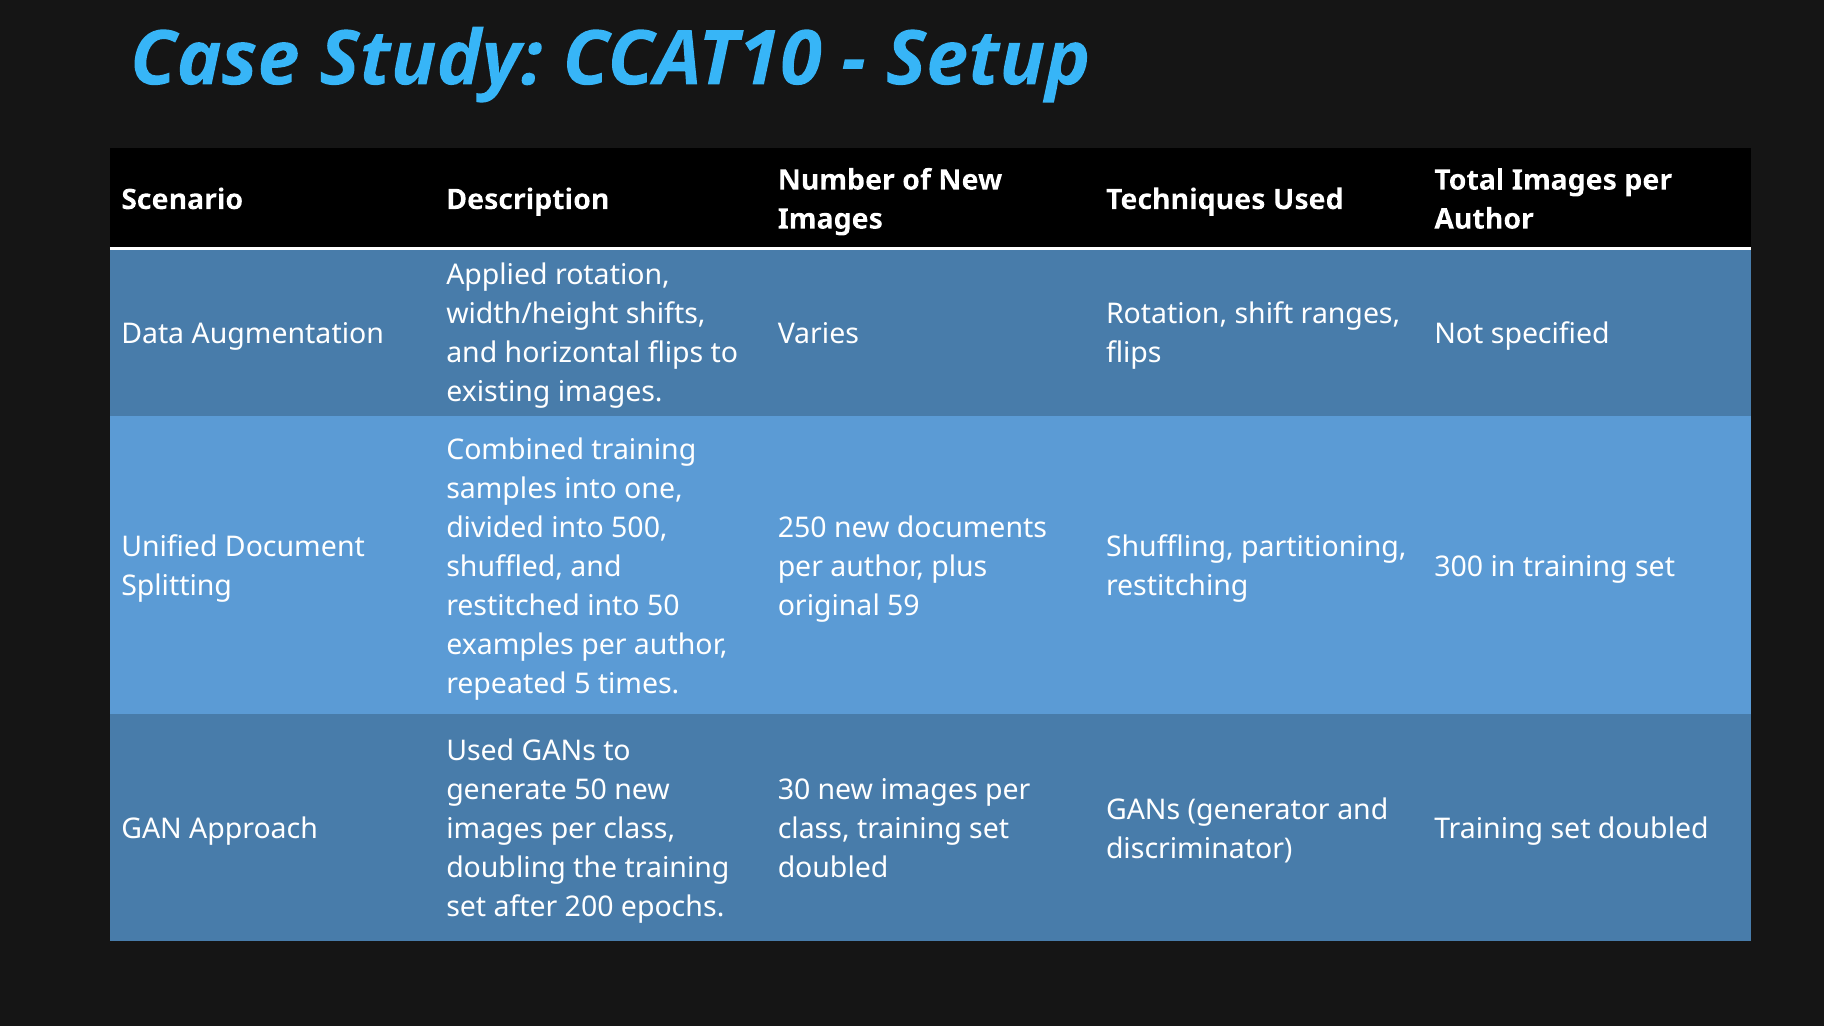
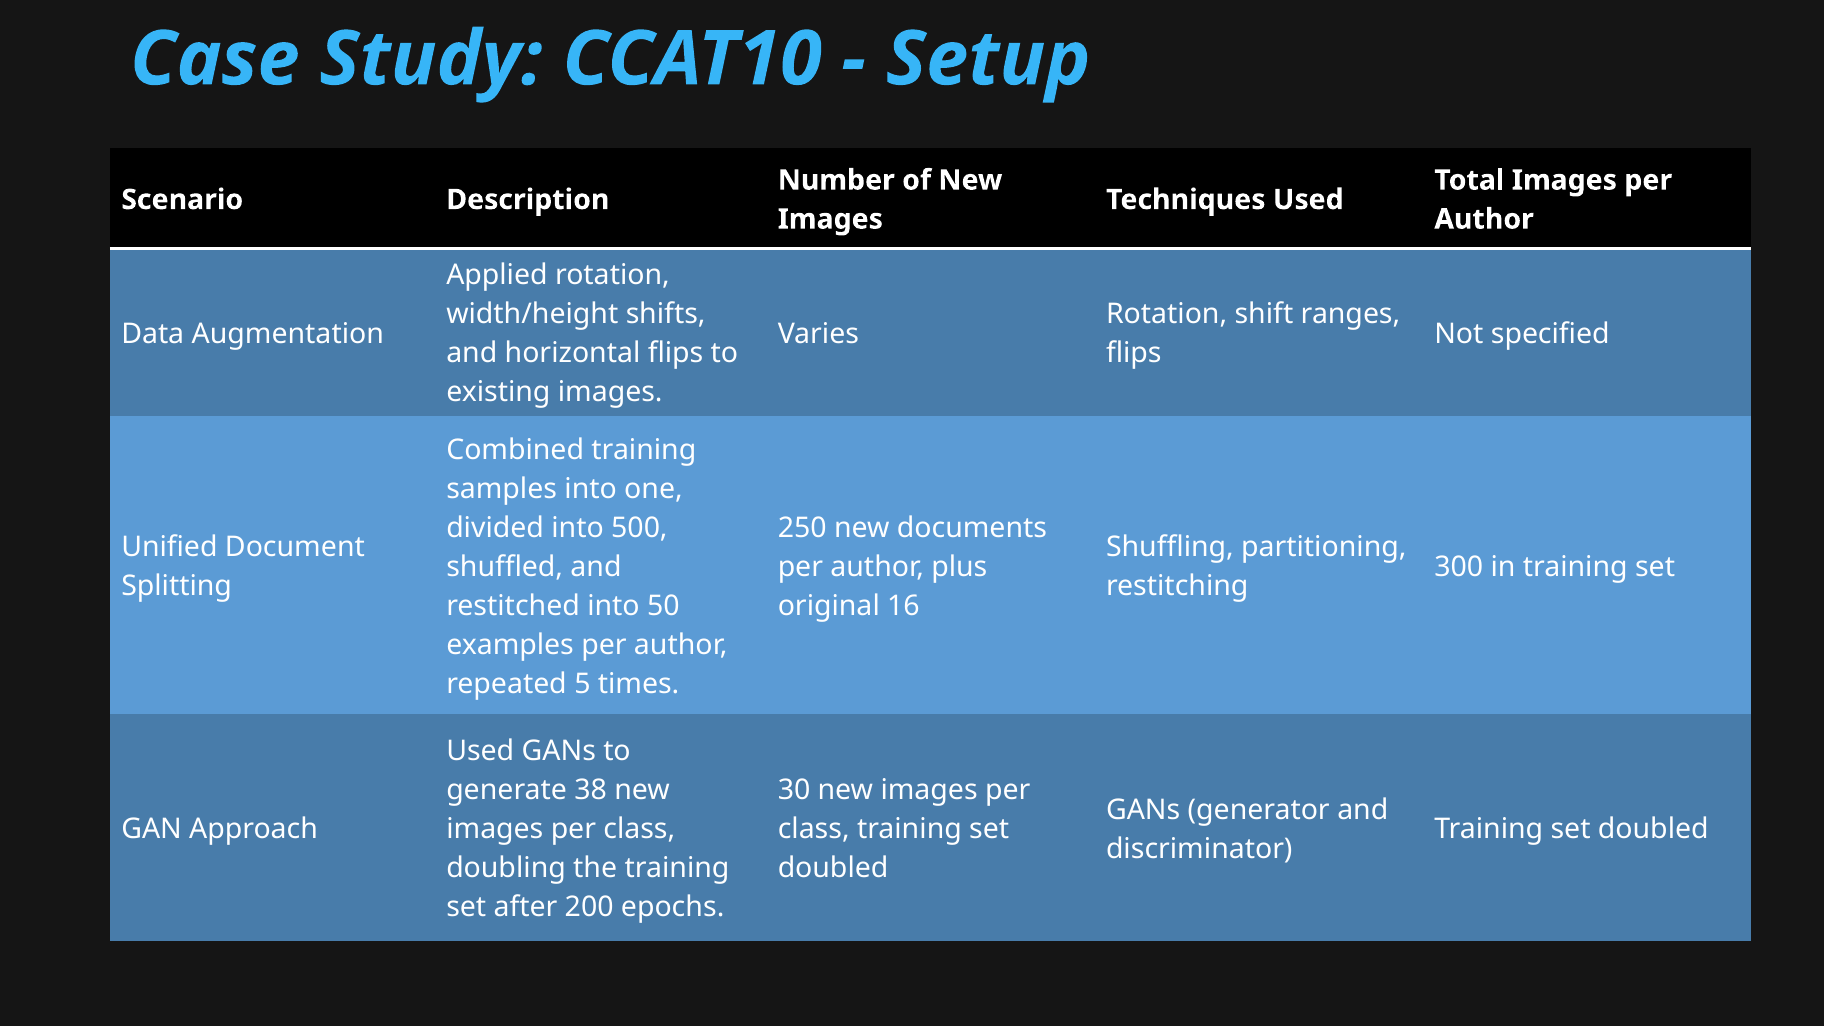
59: 59 -> 16 (903, 606)
generate 50: 50 -> 38 (591, 790)
